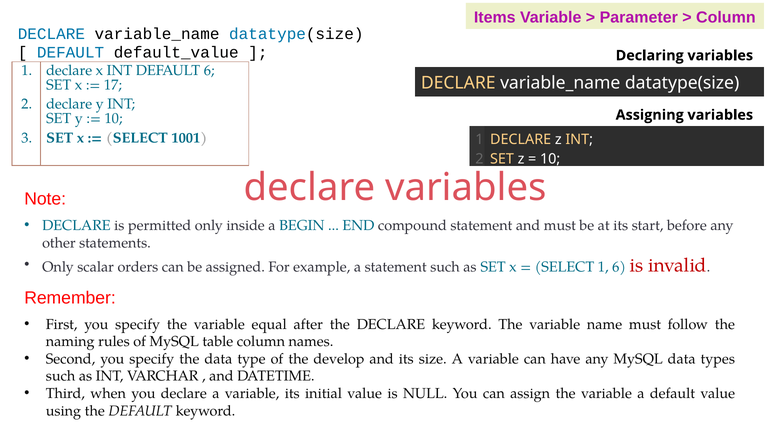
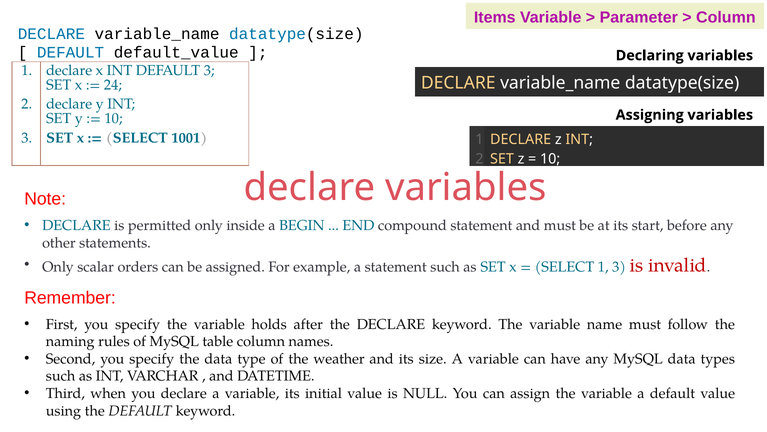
DEFAULT 6: 6 -> 3 (209, 70)
17: 17 -> 24 (113, 85)
1 6: 6 -> 3 (619, 266)
equal: equal -> holds (269, 324)
develop: develop -> weather (339, 358)
